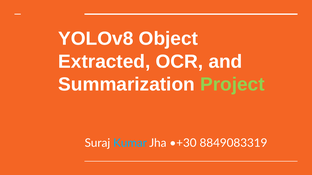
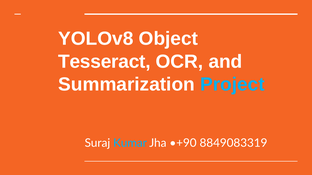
Extracted: Extracted -> Tesseract (104, 62)
Project colour: light green -> light blue (232, 85)
•+30: •+30 -> •+90 (183, 144)
